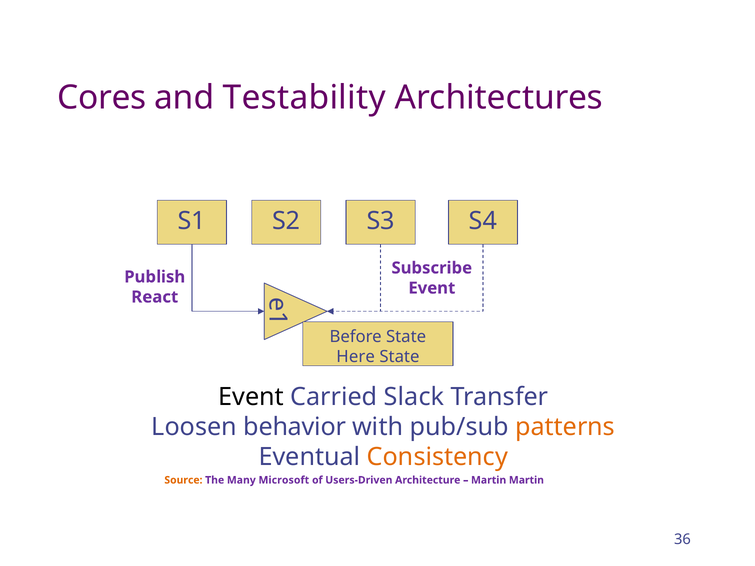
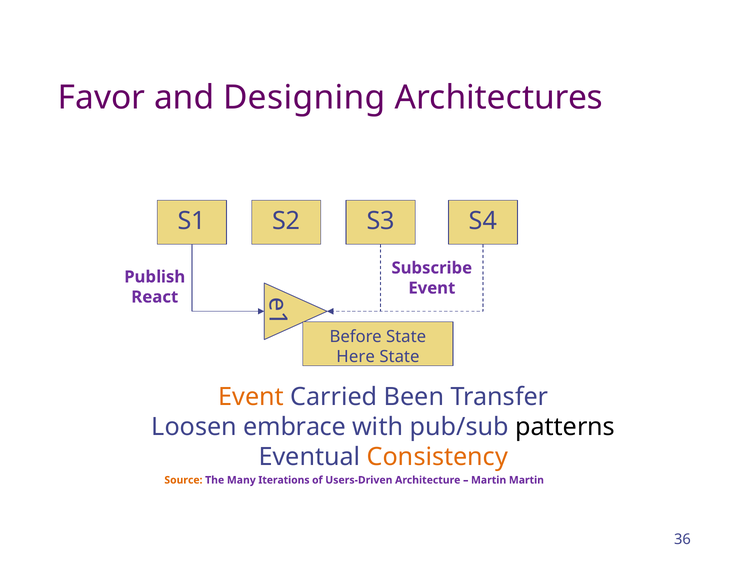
Cores: Cores -> Favor (102, 98)
Testability: Testability -> Designing (304, 98)
Event colour: black -> orange (251, 397)
Slack: Slack -> Been (414, 397)
behavior: behavior -> embrace (295, 427)
patterns colour: orange -> black (565, 427)
Microsoft: Microsoft -> Iterations (284, 480)
